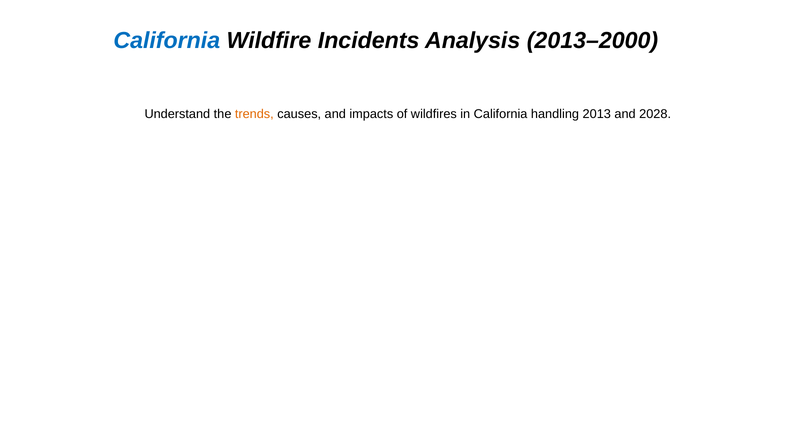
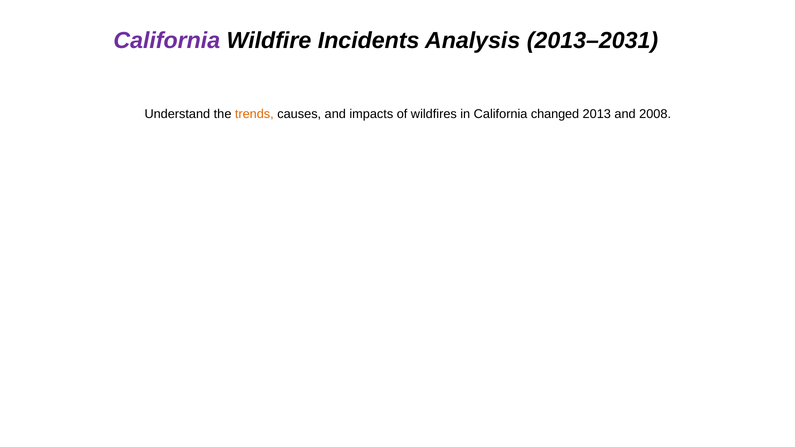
California colour: blue -> purple (167, 41)
2013–2000: 2013–2000 -> 2013–2031 (592, 41)
handling: handling -> changed (555, 114)
2028: 2028 -> 2008 (655, 114)
